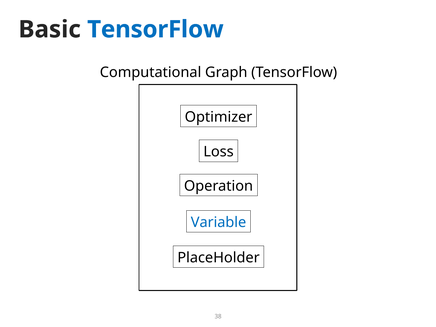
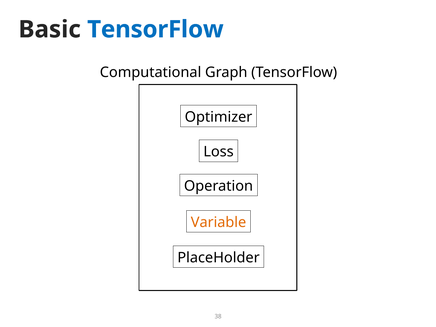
Variable colour: blue -> orange (219, 222)
